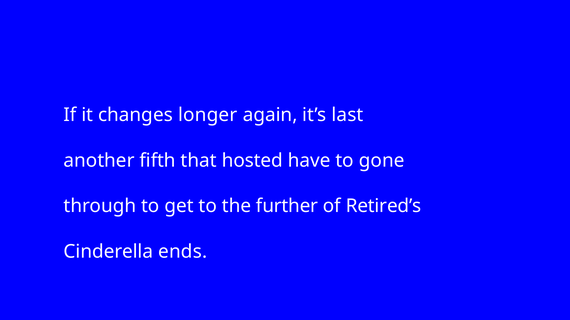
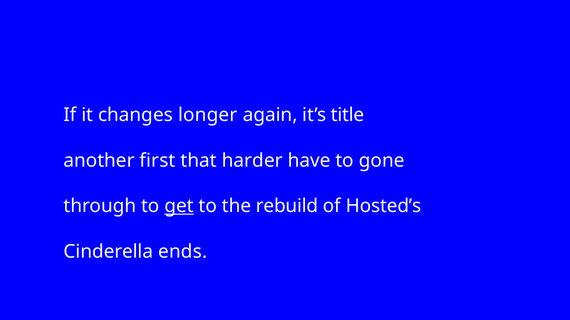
last: last -> title (348, 115)
fifth: fifth -> first (158, 161)
hosted: hosted -> harder (252, 161)
get underline: none -> present (179, 206)
further: further -> rebuild (287, 206)
Retired’s: Retired’s -> Hosted’s (383, 206)
